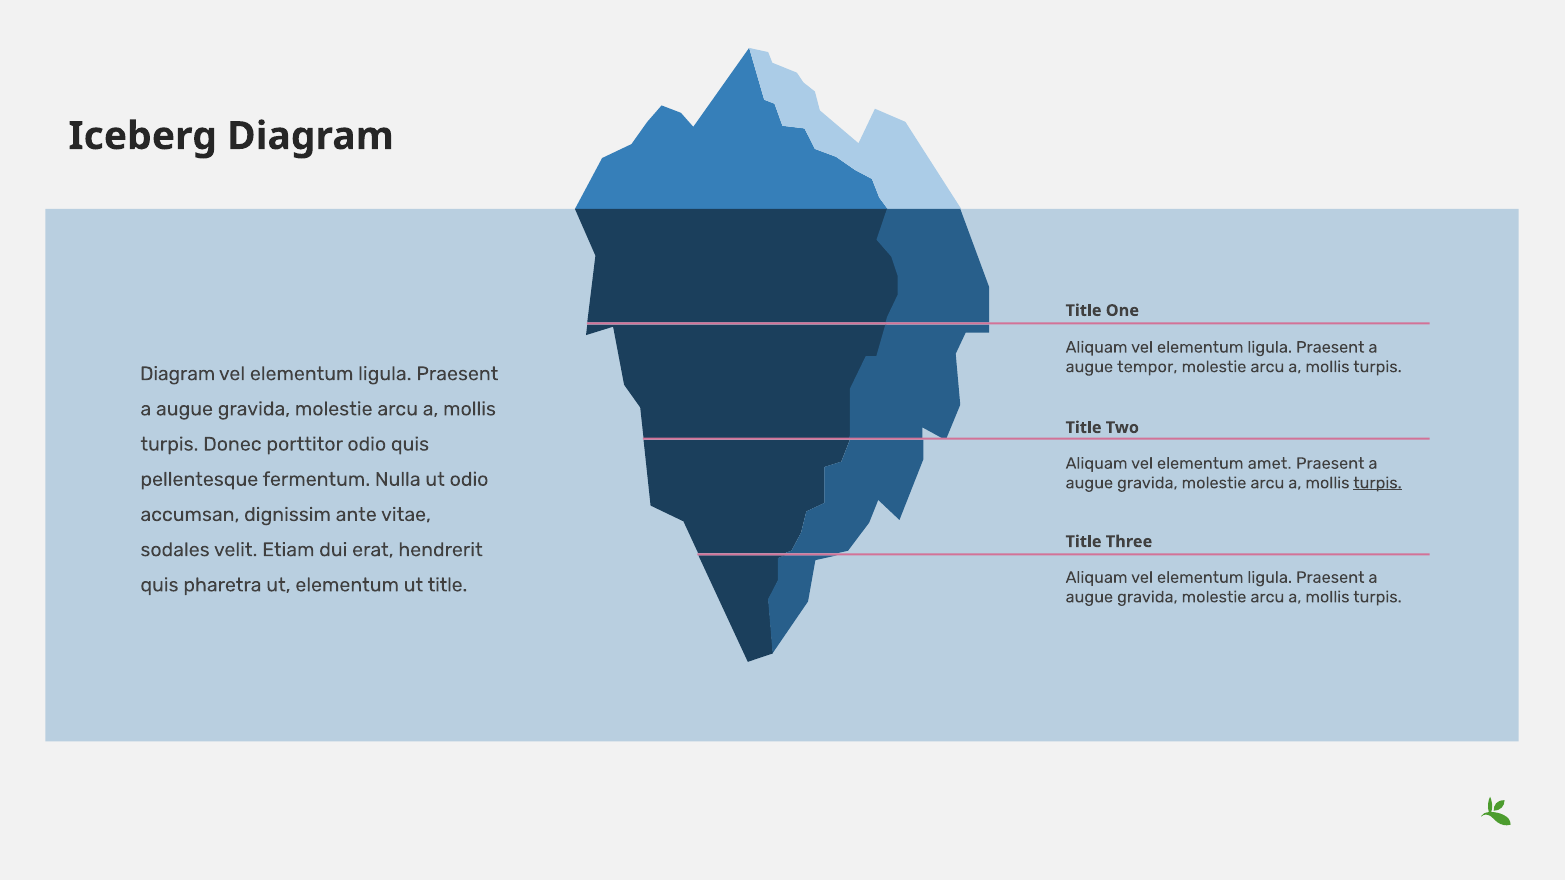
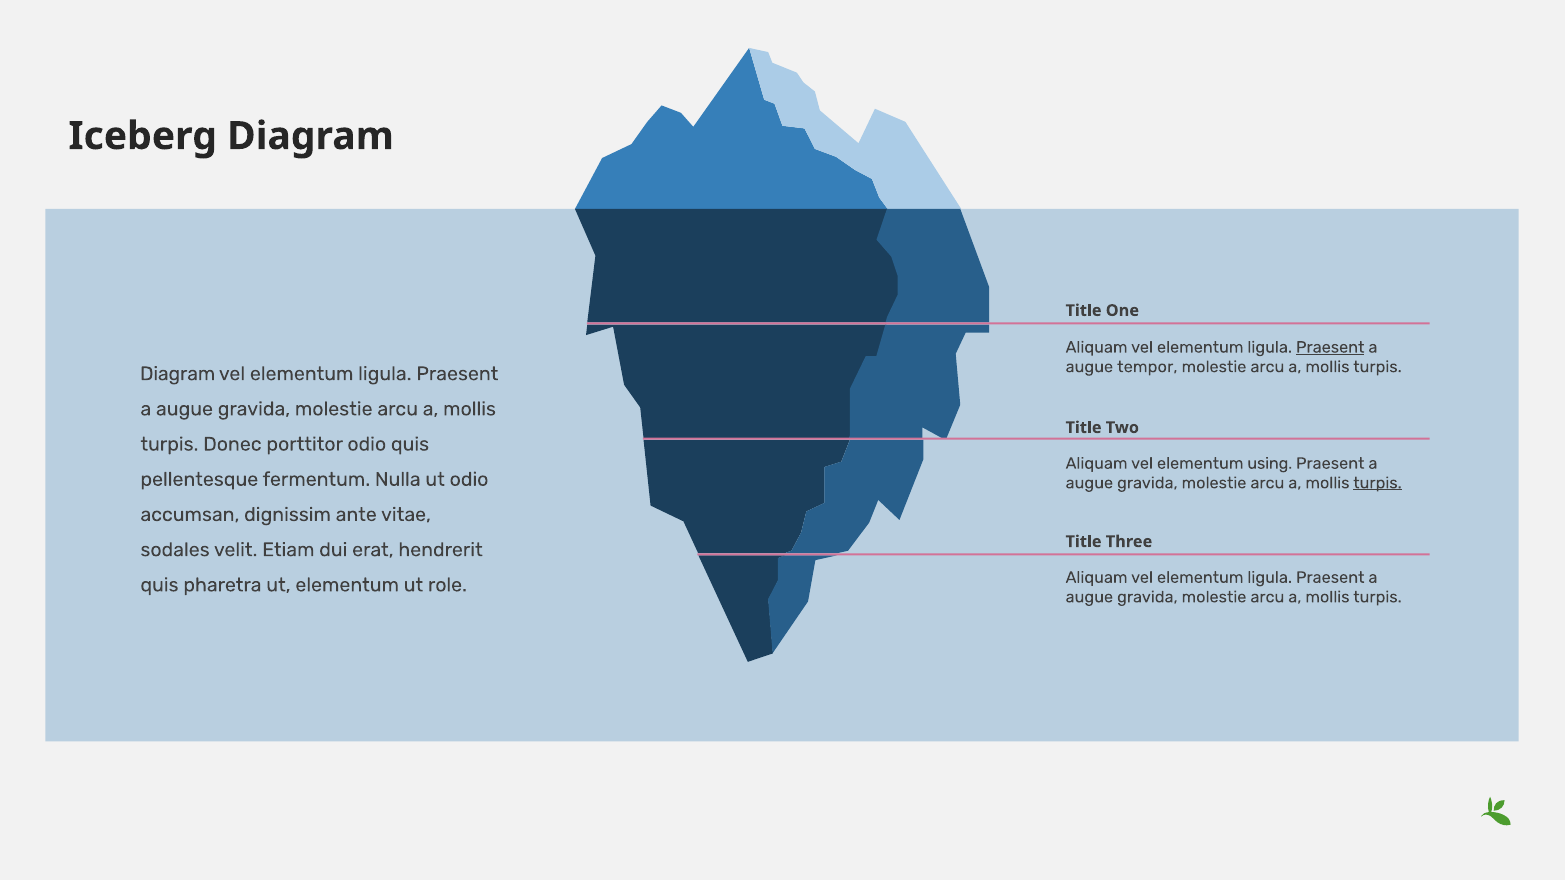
Praesent underline: none -> present (1330, 347)
amet: amet -> using (1270, 464)
ut title: title -> role (447, 585)
